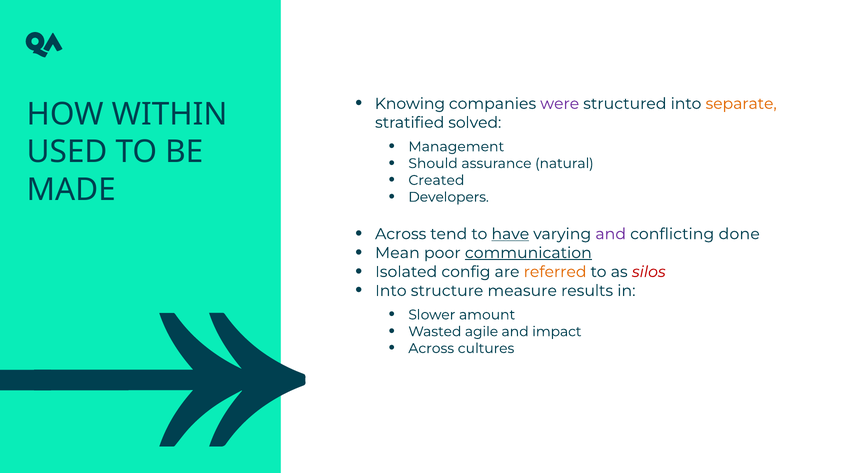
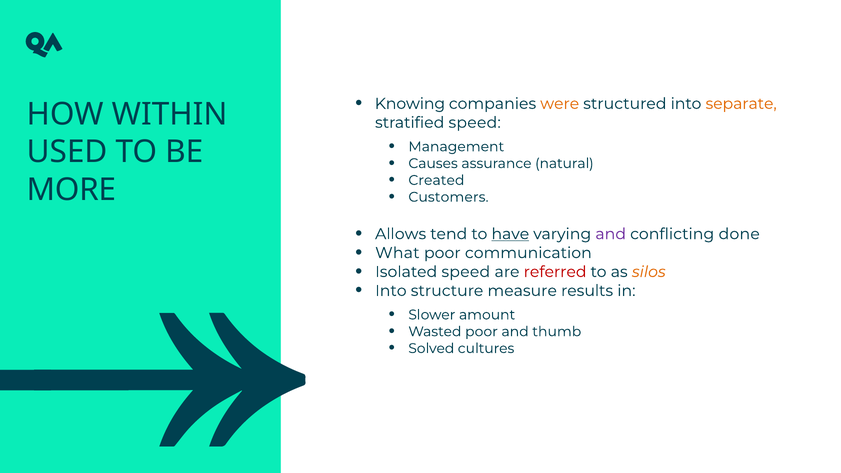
were colour: purple -> orange (560, 104)
stratified solved: solved -> speed (475, 123)
Should: Should -> Causes (433, 163)
MADE: MADE -> MORE (71, 190)
Developers: Developers -> Customers (448, 197)
Across: Across -> Allows (401, 234)
Mean: Mean -> What (397, 253)
communication underline: present -> none (528, 253)
Isolated config: config -> speed (466, 272)
referred colour: orange -> red (555, 272)
silos colour: red -> orange (649, 272)
Wasted agile: agile -> poor (481, 332)
impact: impact -> thumb (557, 332)
Across: Across -> Solved (431, 348)
